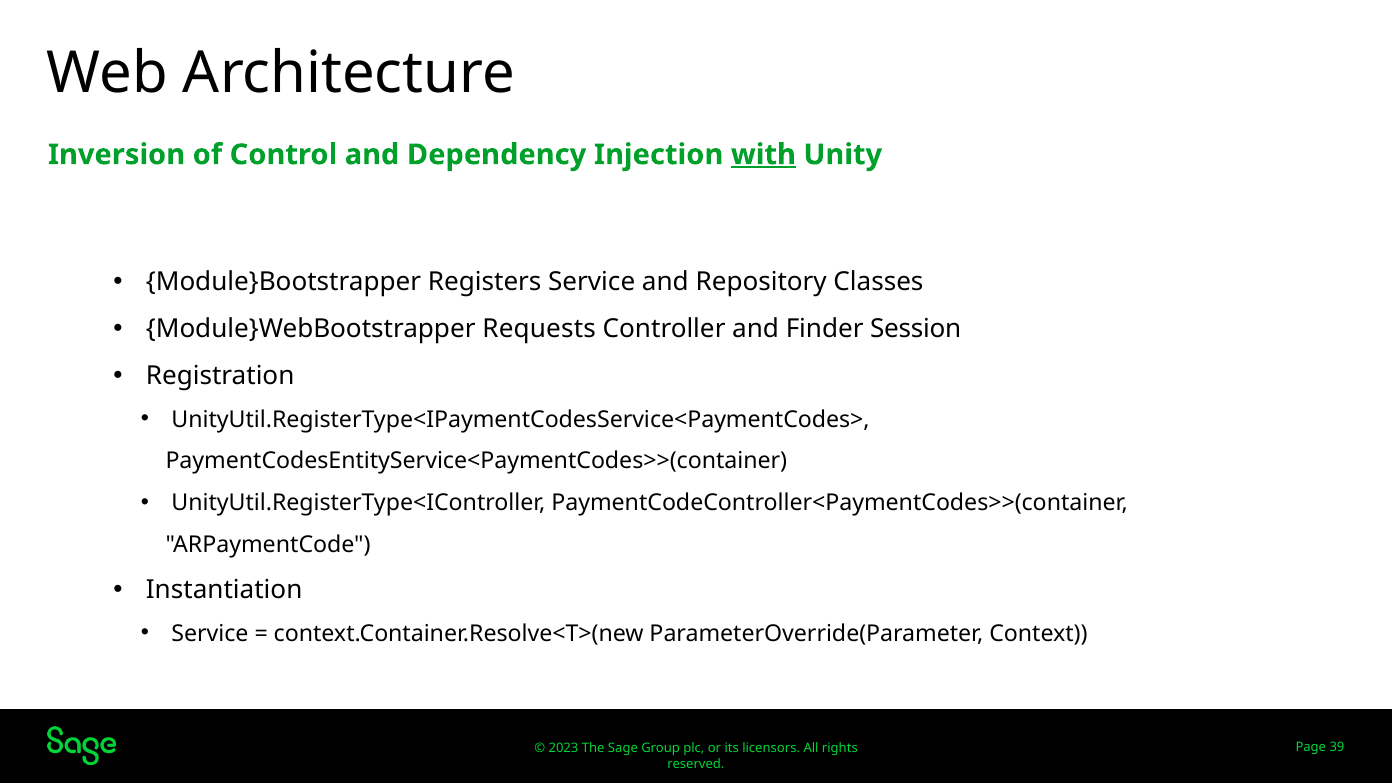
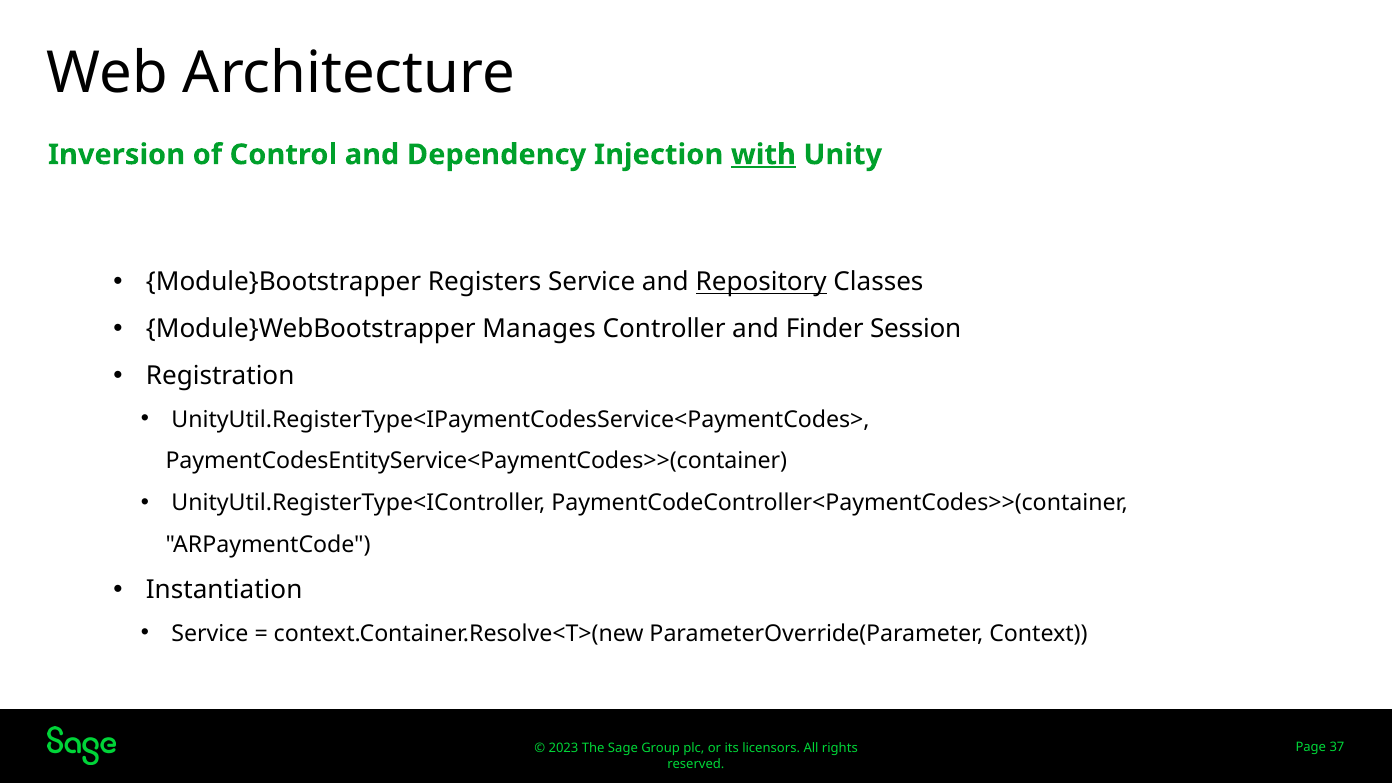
Repository underline: none -> present (761, 282)
Requests: Requests -> Manages (539, 329)
39: 39 -> 37 (1337, 747)
